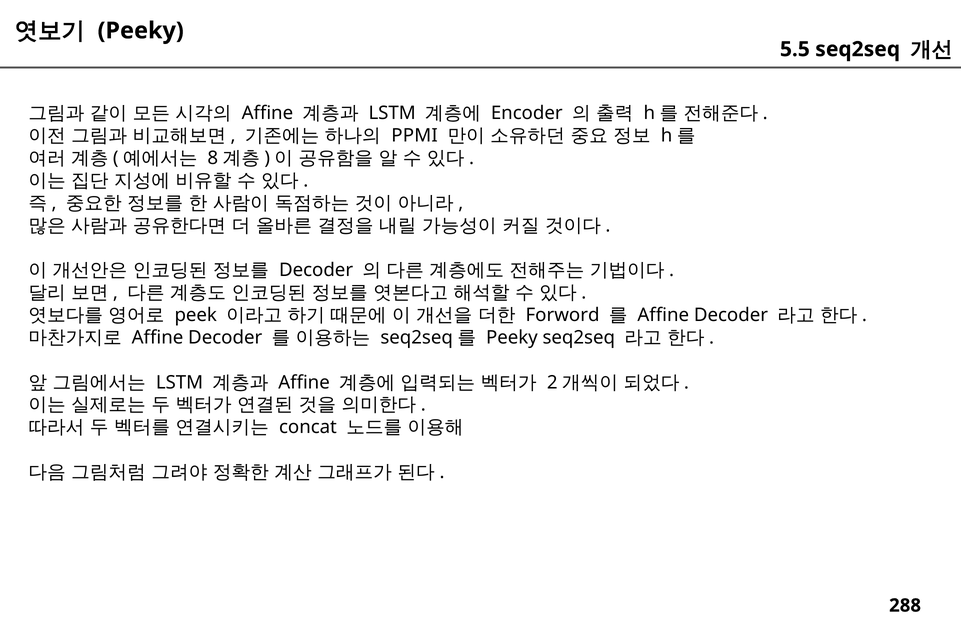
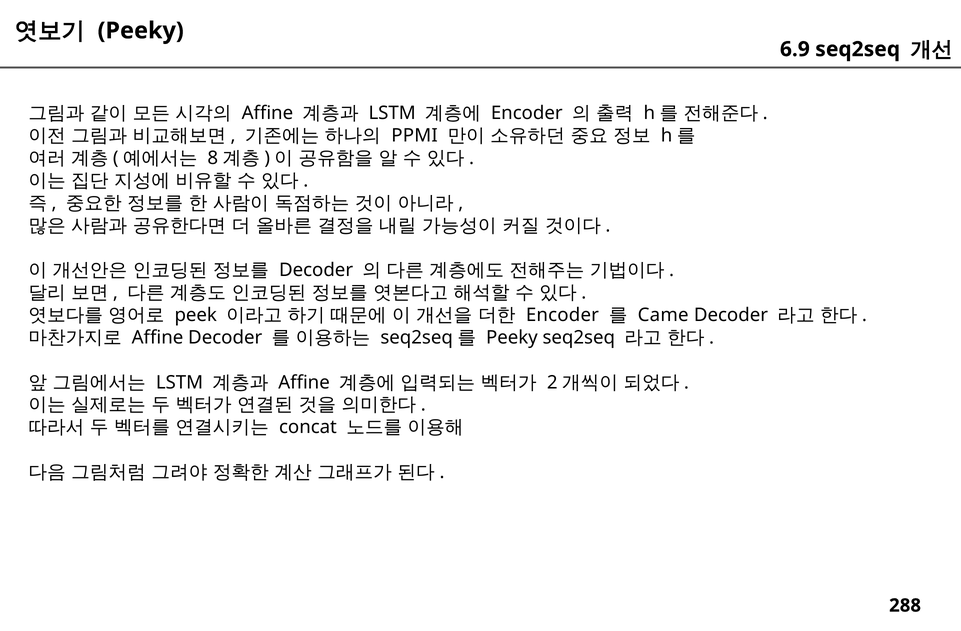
5.5: 5.5 -> 6.9 (795, 49)
Forword: Forword -> Encoder (562, 315)
Affine: Affine -> Came (663, 315)
